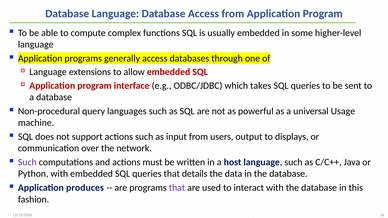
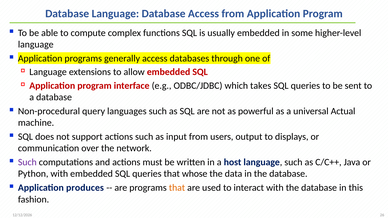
Usage: Usage -> Actual (343, 111)
details: details -> whose (195, 174)
that colour: purple -> orange (177, 188)
